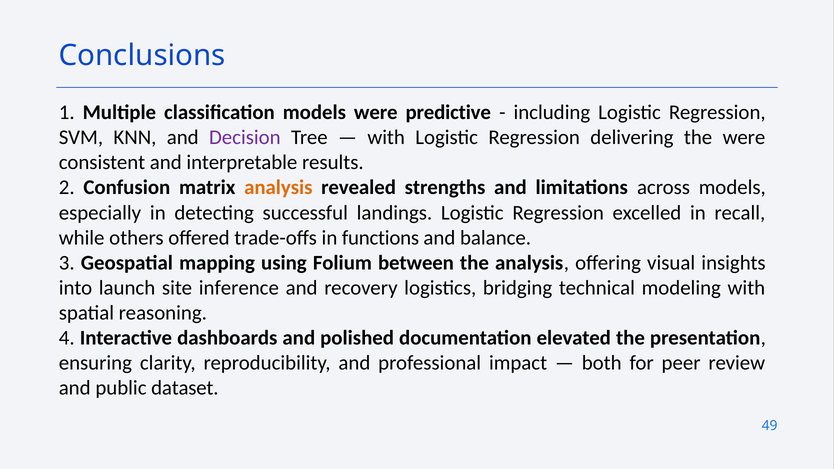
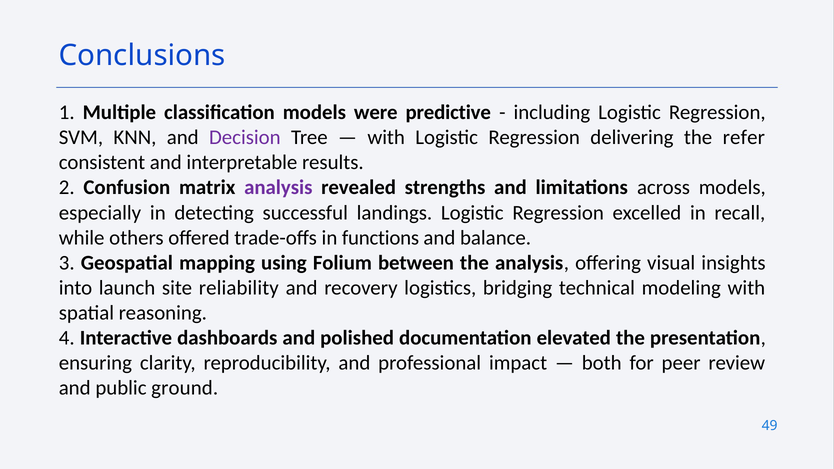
the were: were -> refer (744, 138)
analysis colour: orange -> purple (278, 188)
inference: inference -> reliability (239, 288)
dataset: dataset -> ground (185, 388)
